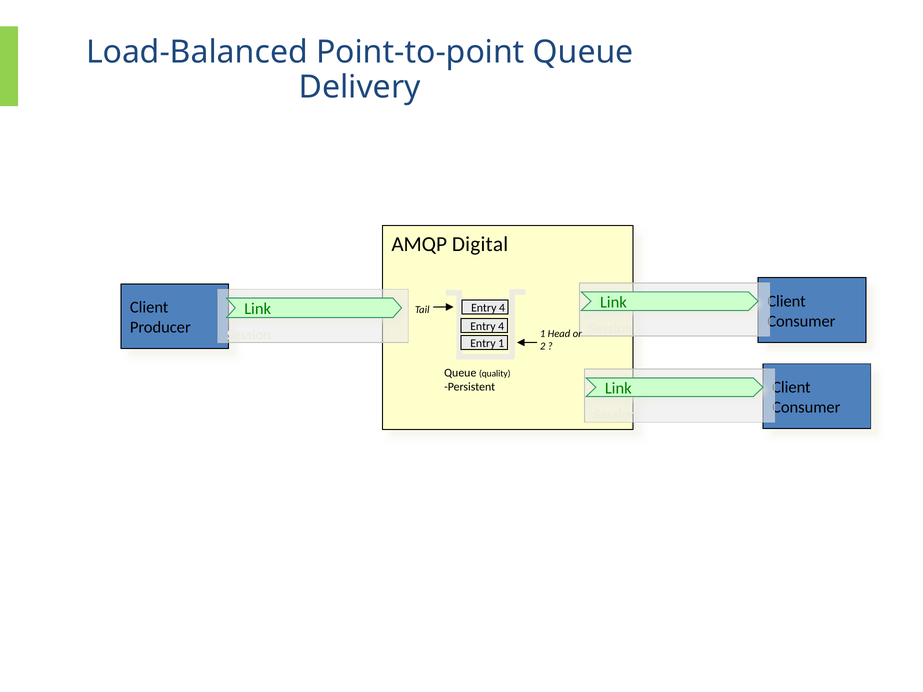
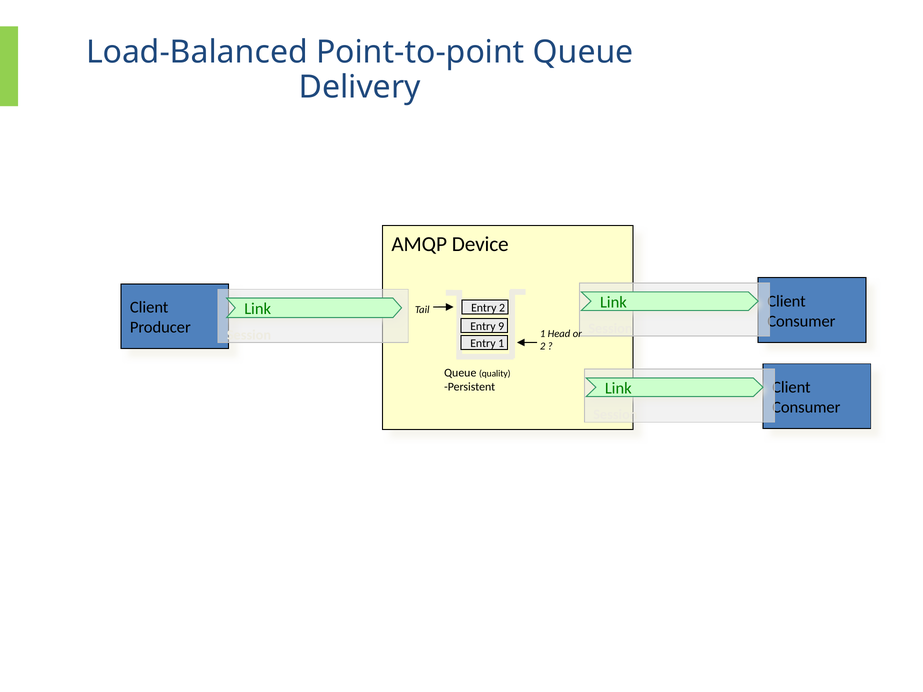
Digital: Digital -> Device (480, 244)
4: 4 -> 2 (502, 308)
4: 4 -> 9 (501, 327)
